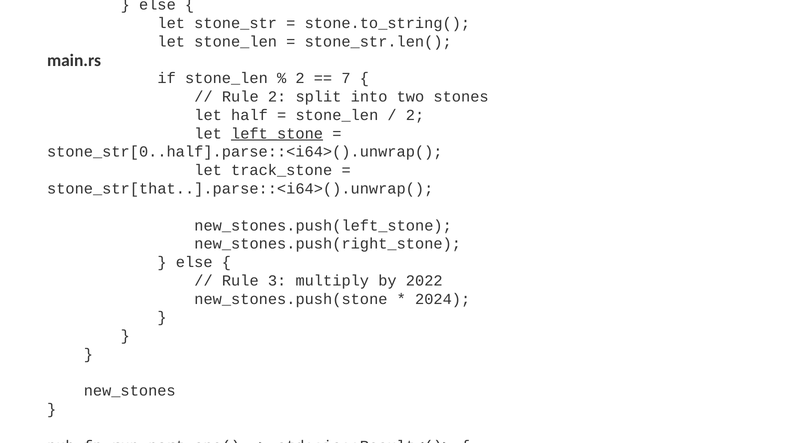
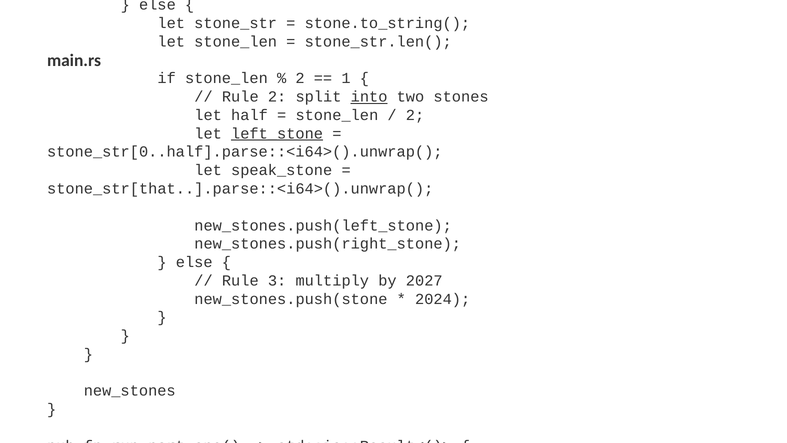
7: 7 -> 1 (346, 78)
into underline: none -> present (369, 97)
track_stone: track_stone -> speak_stone (282, 170)
2022: 2022 -> 2027 (424, 280)
